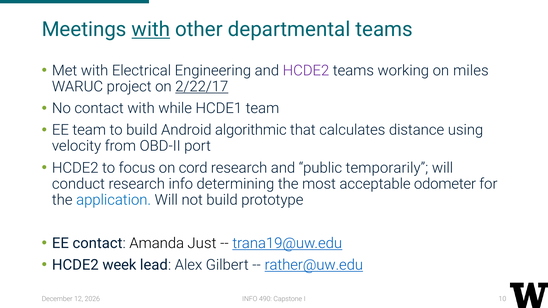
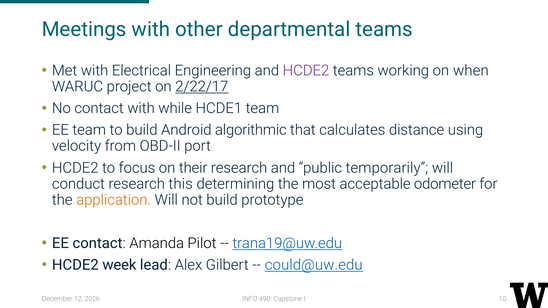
with underline: present -> none (151, 29)
miles: miles -> when (471, 71)
cord: cord -> their (193, 168)
research info: info -> this (181, 184)
application colour: blue -> orange (114, 200)
Just: Just -> Pilot (202, 243)
rather@uw.edu: rather@uw.edu -> could@uw.edu (314, 265)
